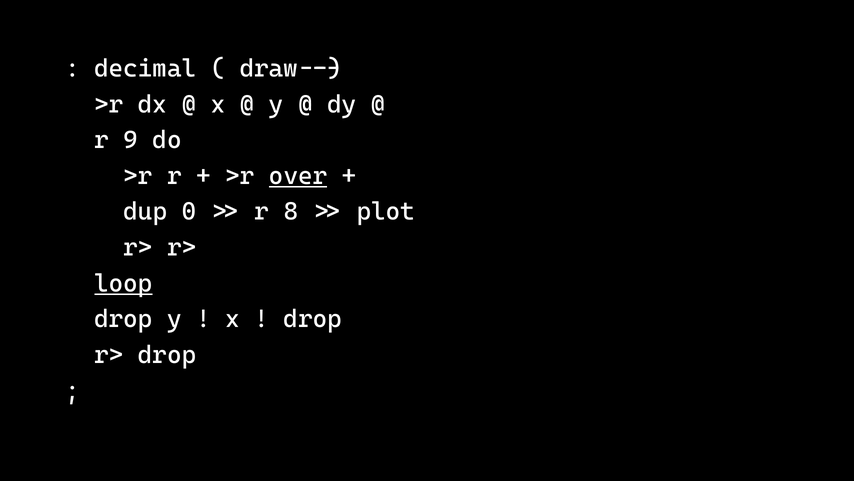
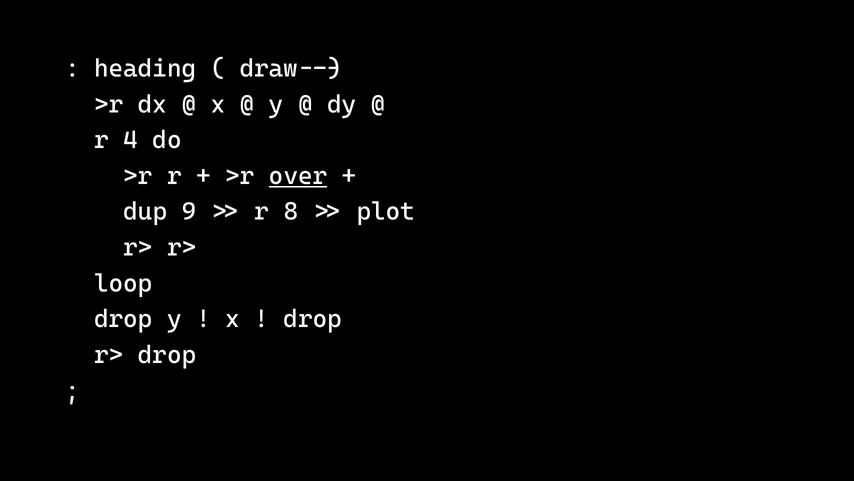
decimal: decimal -> heading (145, 68)
9: 9 -> 4 (131, 140)
0: 0 -> 9 (189, 211)
loop underline: present -> none (123, 283)
